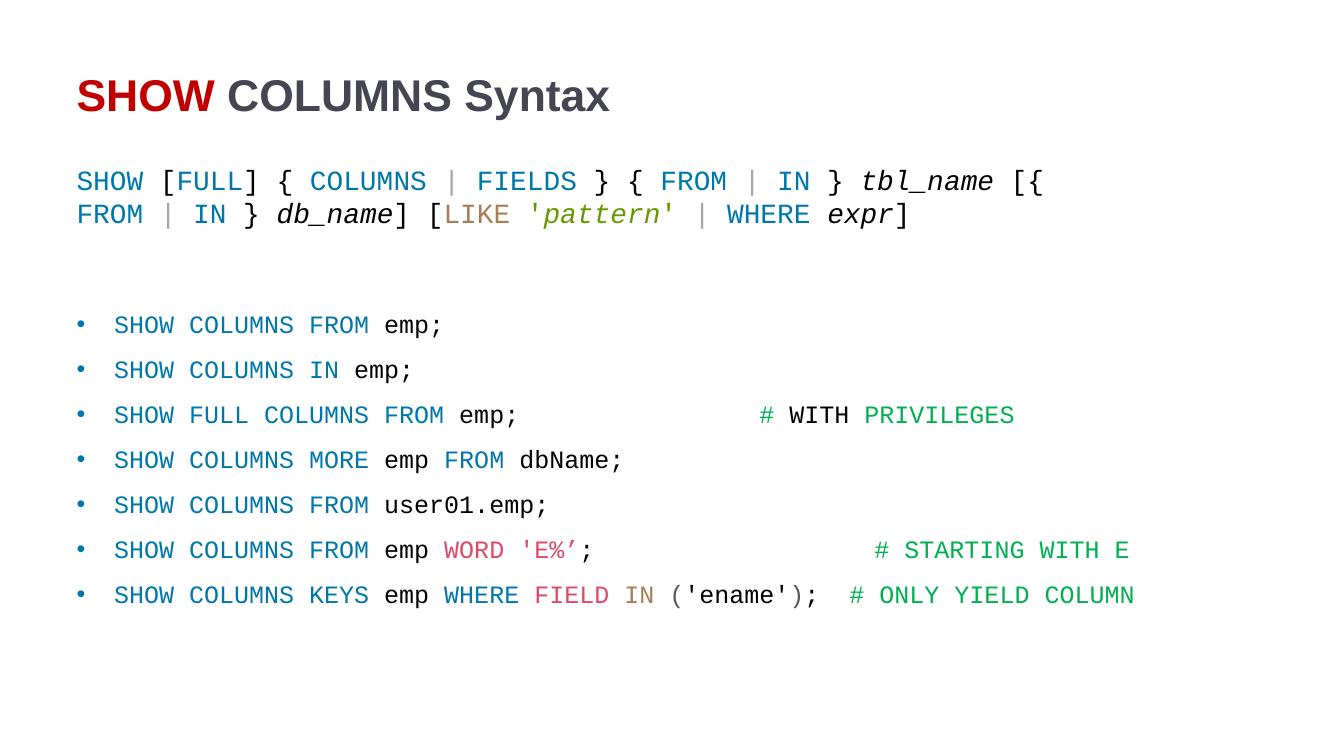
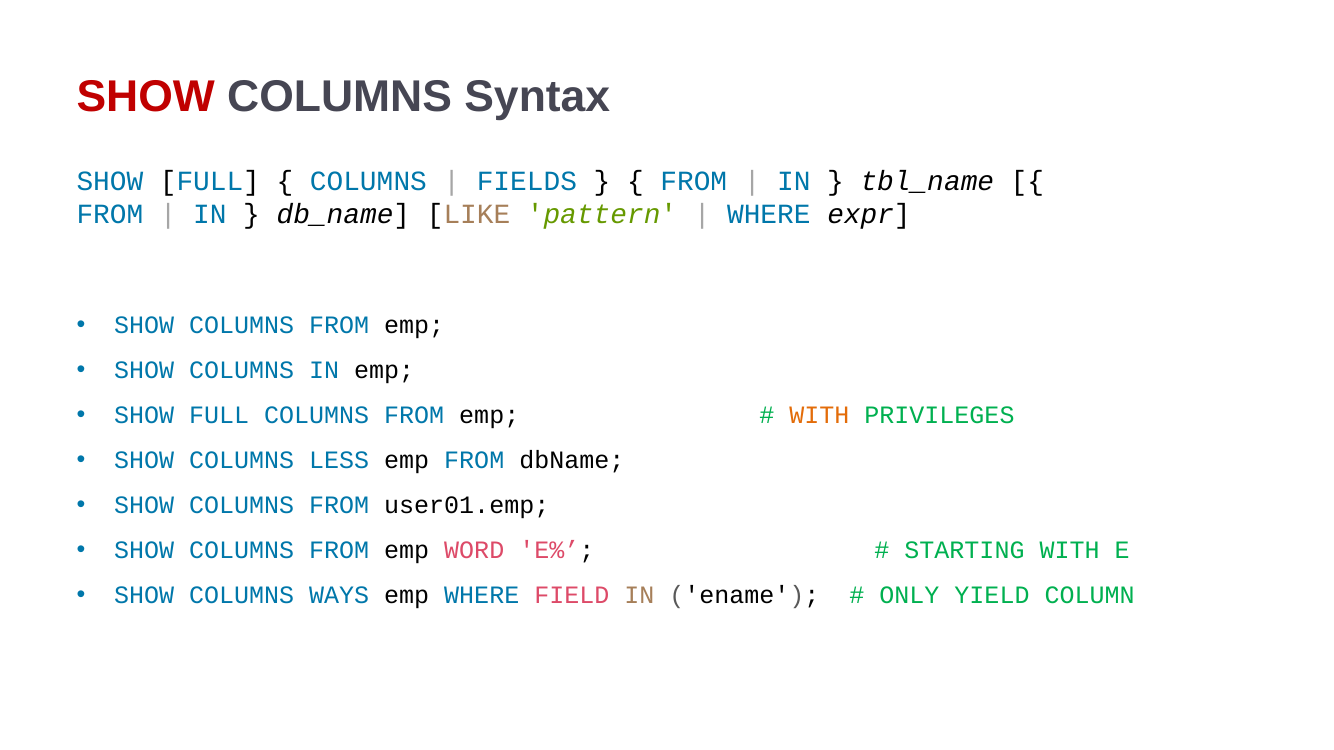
WITH colour: black -> orange (819, 415)
MORE: MORE -> LESS (339, 460)
KEYS: KEYS -> WAYS (339, 595)
